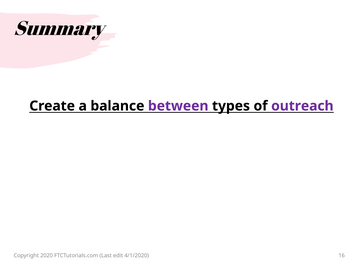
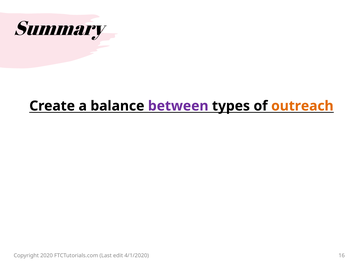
outreach colour: purple -> orange (302, 106)
